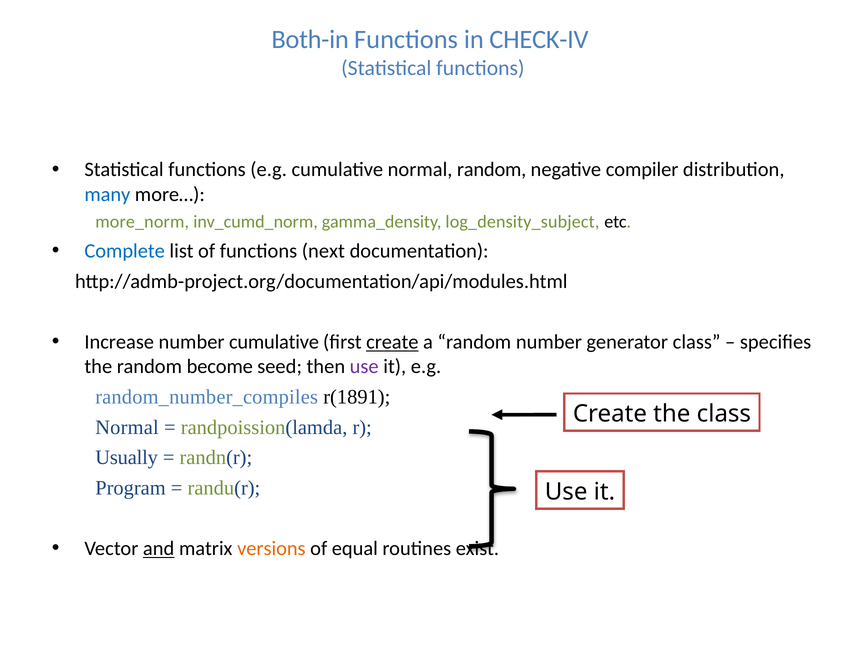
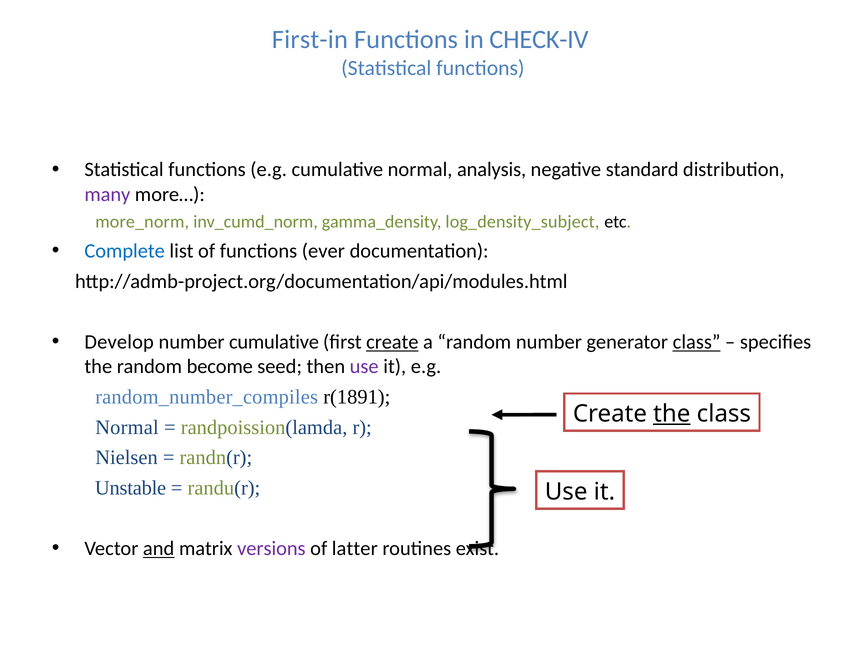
Both-in: Both-in -> First-in (310, 39)
normal random: random -> analysis (492, 170)
compiler: compiler -> standard (642, 170)
many colour: blue -> purple (107, 194)
next: next -> ever (323, 251)
Increase: Increase -> Develop (119, 342)
class underline: none -> present (697, 342)
the underline: none -> present (672, 414)
Usually: Usually -> Nielsen (127, 457)
Program: Program -> Unstable (131, 488)
versions colour: orange -> purple (271, 548)
equal: equal -> latter (355, 548)
